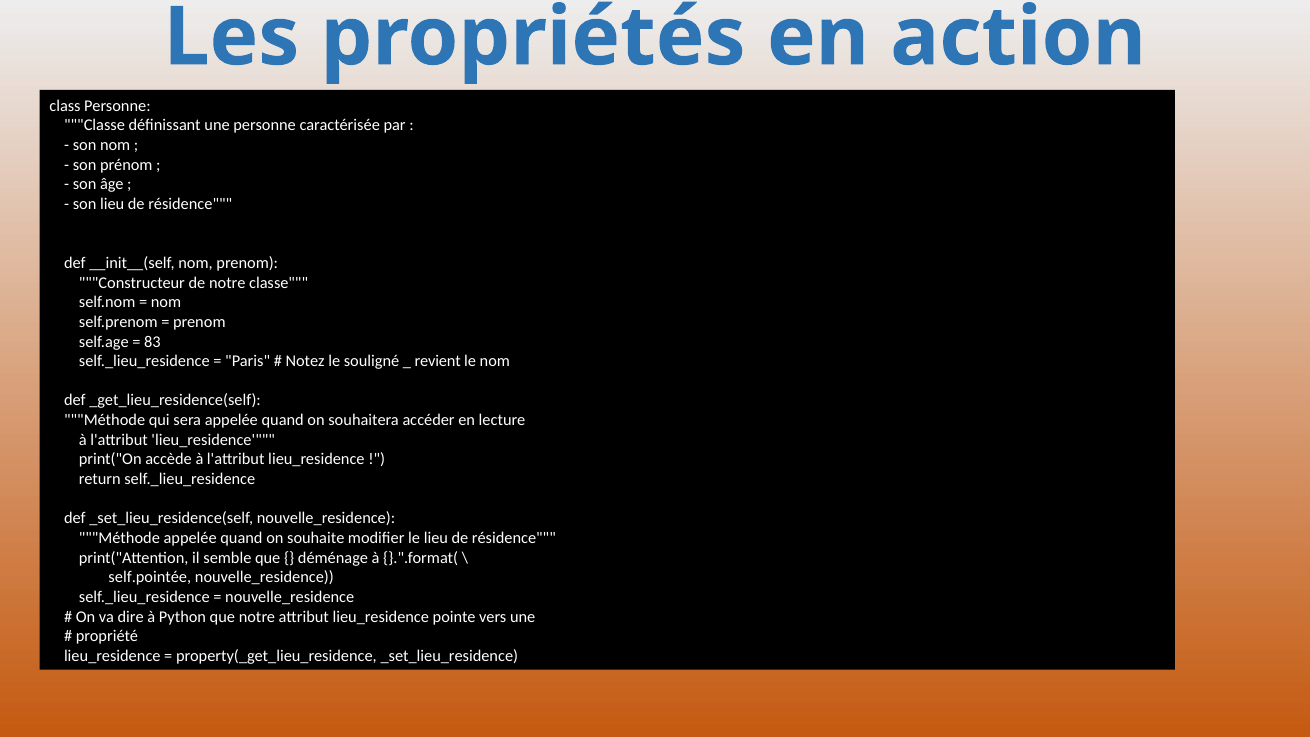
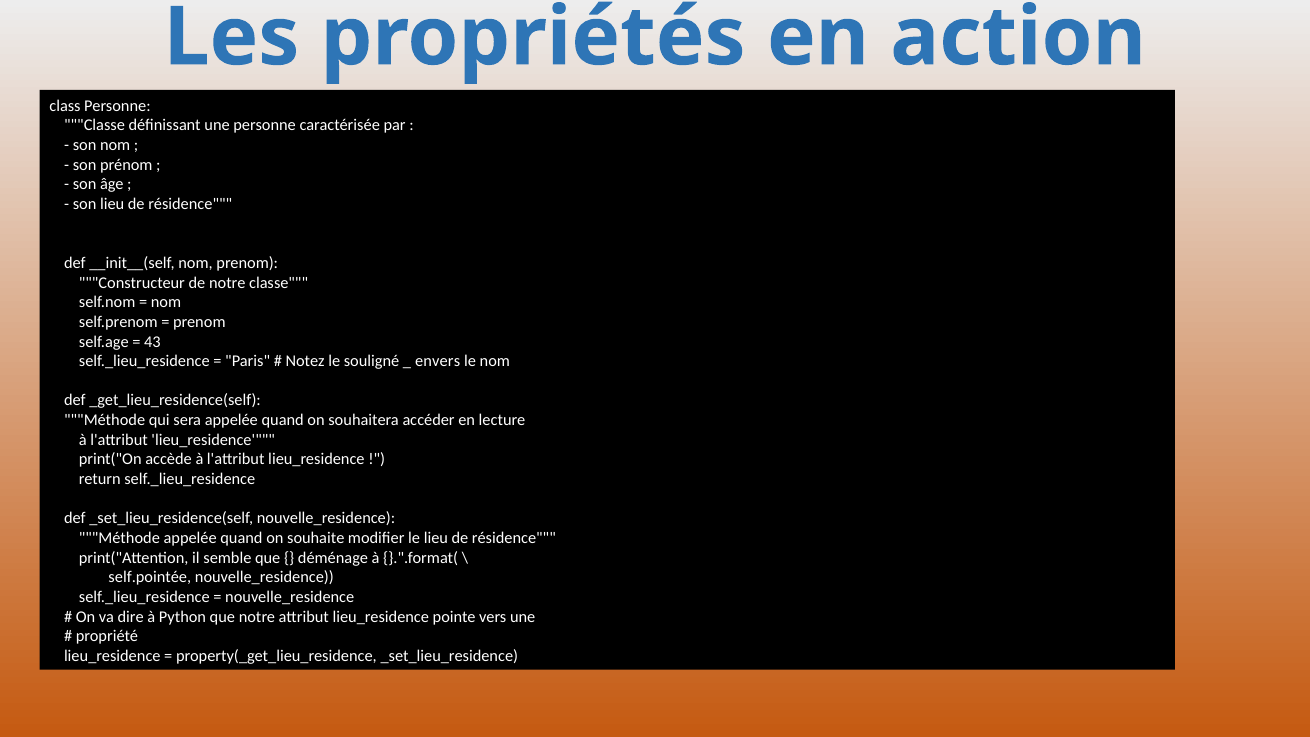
83: 83 -> 43 (152, 342)
revient: revient -> envers (438, 361)
